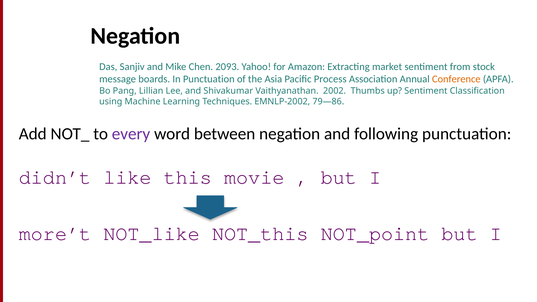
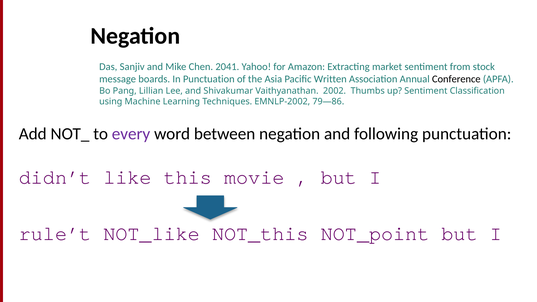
2093: 2093 -> 2041 (227, 67)
Process: Process -> Written (330, 79)
Conference colour: orange -> black (456, 79)
more’t: more’t -> rule’t (55, 234)
